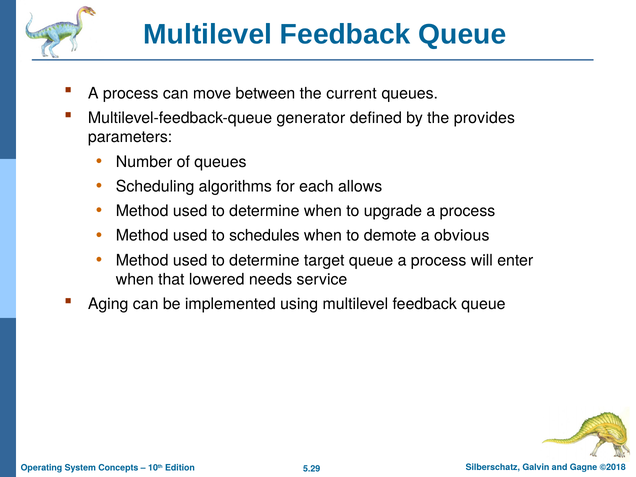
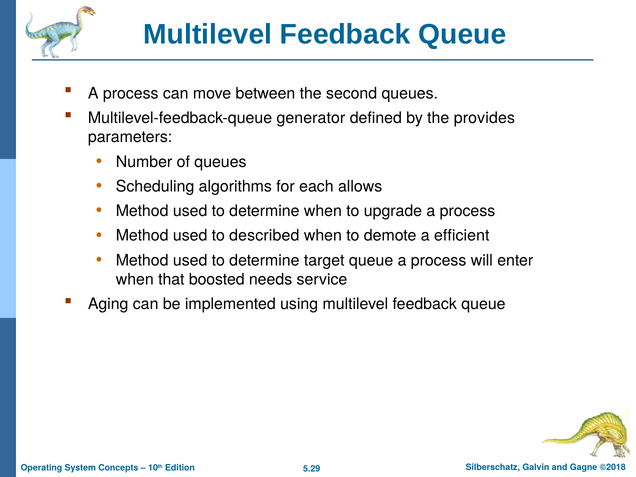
current: current -> second (352, 93)
schedules: schedules -> described (264, 236)
obvious: obvious -> efficient (462, 236)
lowered: lowered -> boosted (217, 279)
